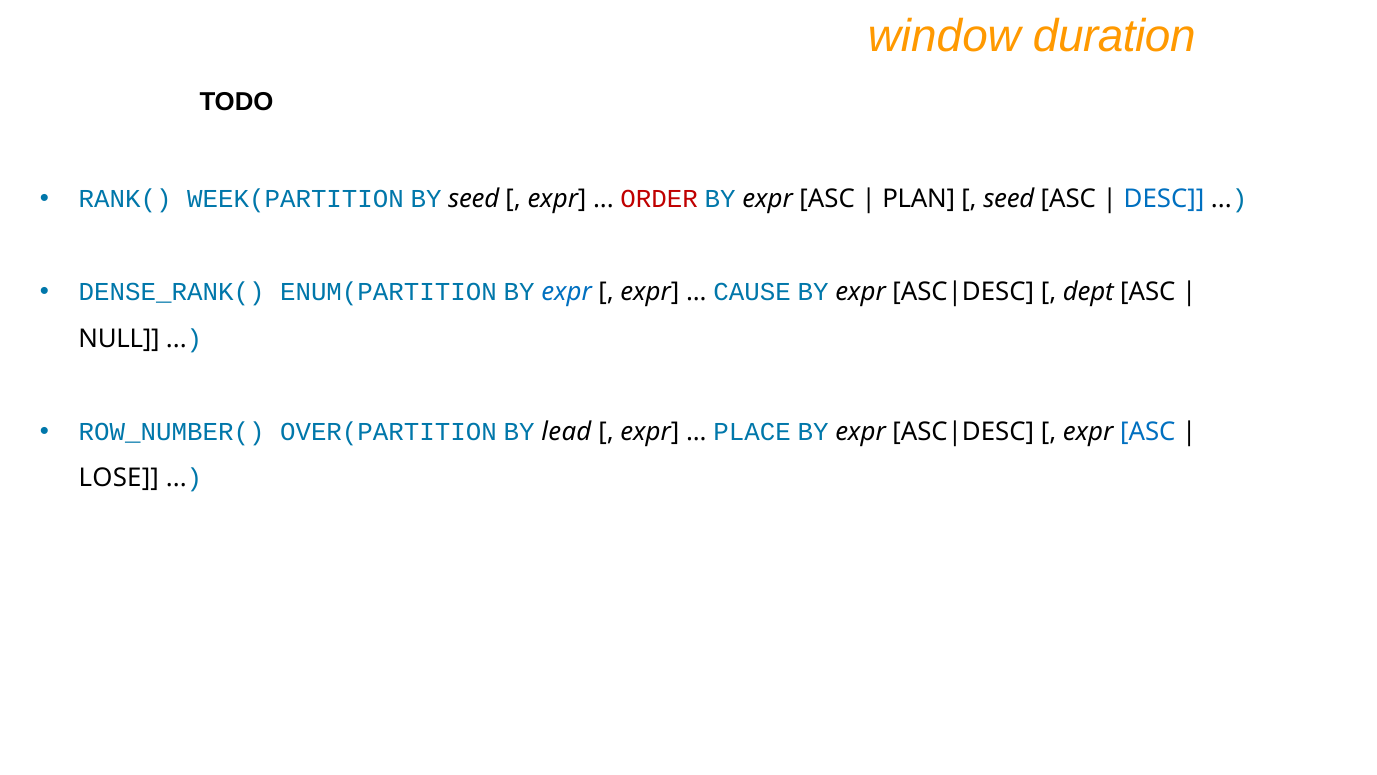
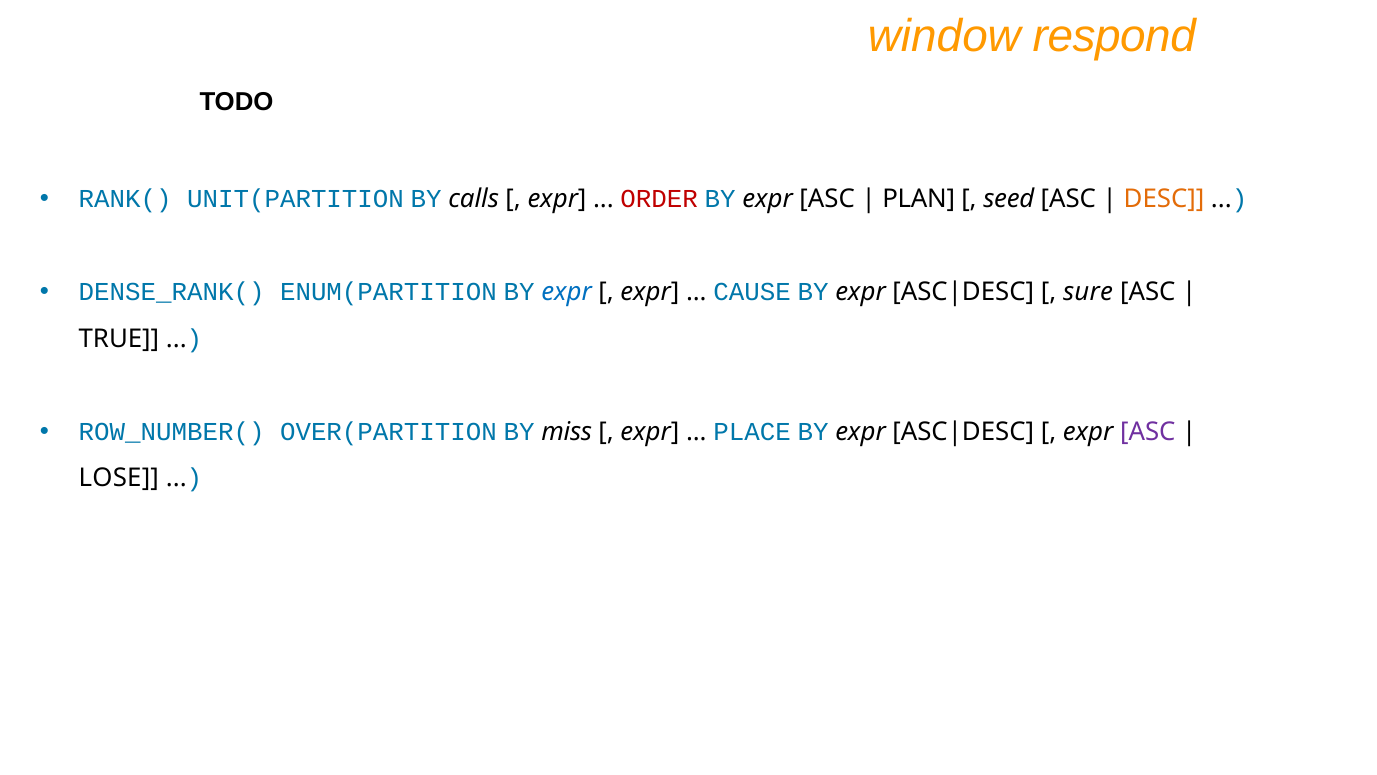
duration: duration -> respond (1114, 36)
WEEK(PARTITION: WEEK(PARTITION -> UNIT(PARTITION (296, 199)
BY seed: seed -> calls (474, 199)
DESC colour: blue -> orange (1164, 199)
dept: dept -> sure (1088, 292)
NULL: NULL -> TRUE (119, 339)
lead: lead -> miss (567, 432)
ASC colour: blue -> purple (1148, 432)
